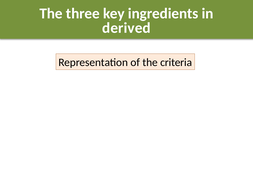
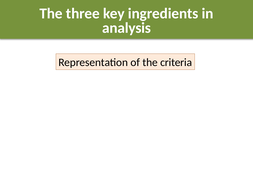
derived: derived -> analysis (127, 28)
